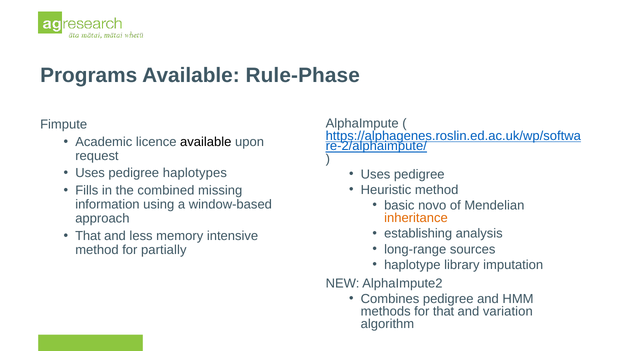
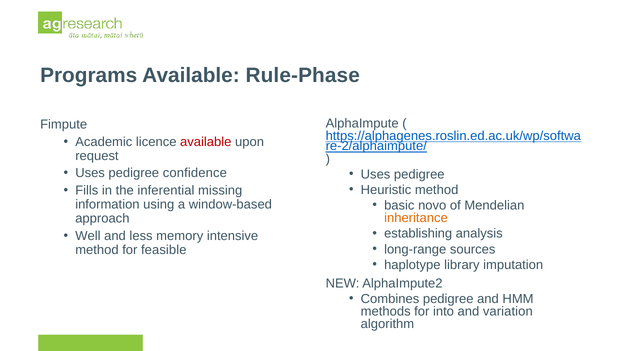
available colour: black -> red (206, 142)
haplotypes: haplotypes -> confidence (195, 173)
combined: combined -> inferential (166, 190)
That: That -> Well (88, 236)
partially: partially -> feasible (164, 250)
for that: that -> into (444, 311)
